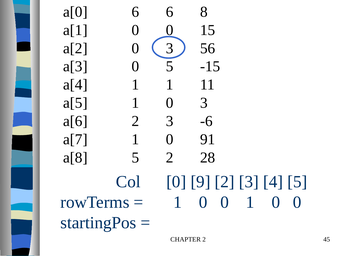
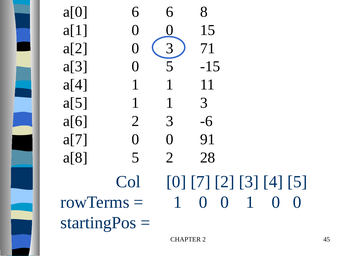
56: 56 -> 71 (208, 48)
a[5 1 0: 0 -> 1 (170, 103)
a[7 1: 1 -> 0 (135, 140)
9: 9 -> 7 (200, 182)
